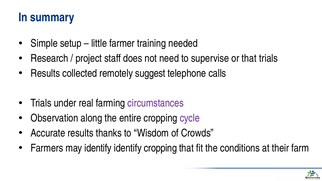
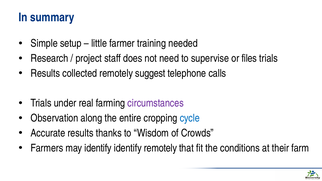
or that: that -> files (249, 58)
cycle colour: purple -> blue (190, 118)
identify cropping: cropping -> remotely (160, 148)
